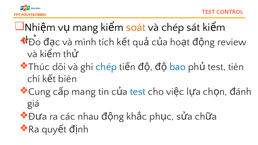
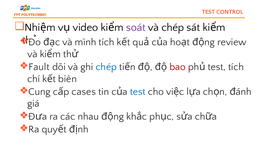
mang: mang -> video (85, 27)
soát colour: orange -> purple (136, 27)
Thúc: Thúc -> Fault (39, 67)
bao colour: blue -> red (178, 67)
test tiên: tiên -> tích (236, 67)
mang: mang -> cases (84, 92)
